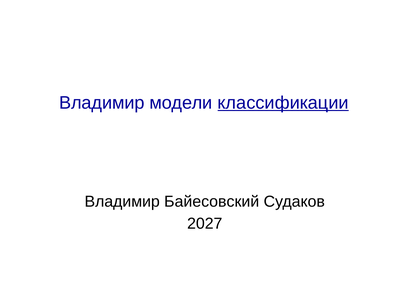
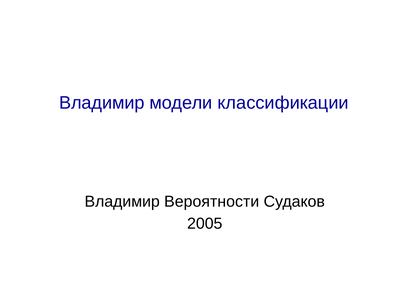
классификации underline: present -> none (283, 103)
Байесовский: Байесовский -> Вероятности (212, 202)
2027: 2027 -> 2005 (205, 224)
